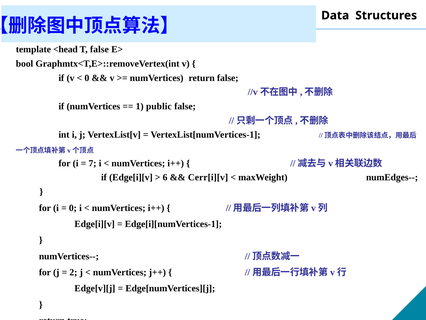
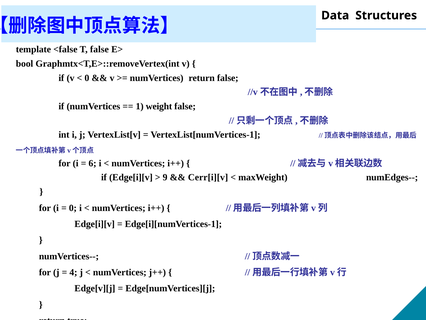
<head: <head -> <false (65, 49)
public: public -> weight (159, 106)
7: 7 -> 6 (93, 163)
6: 6 -> 9 (165, 177)
2: 2 -> 4 (73, 272)
